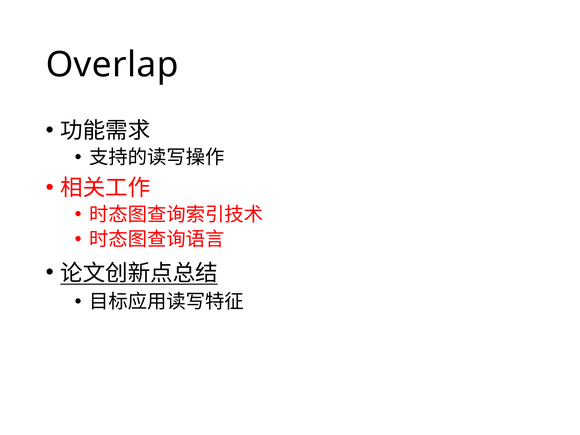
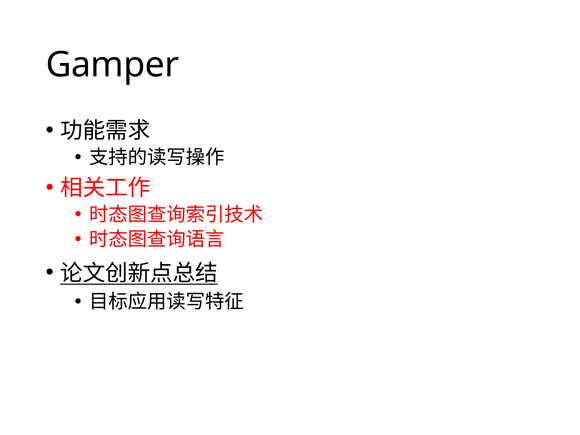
Overlap: Overlap -> Gamper (112, 65)
